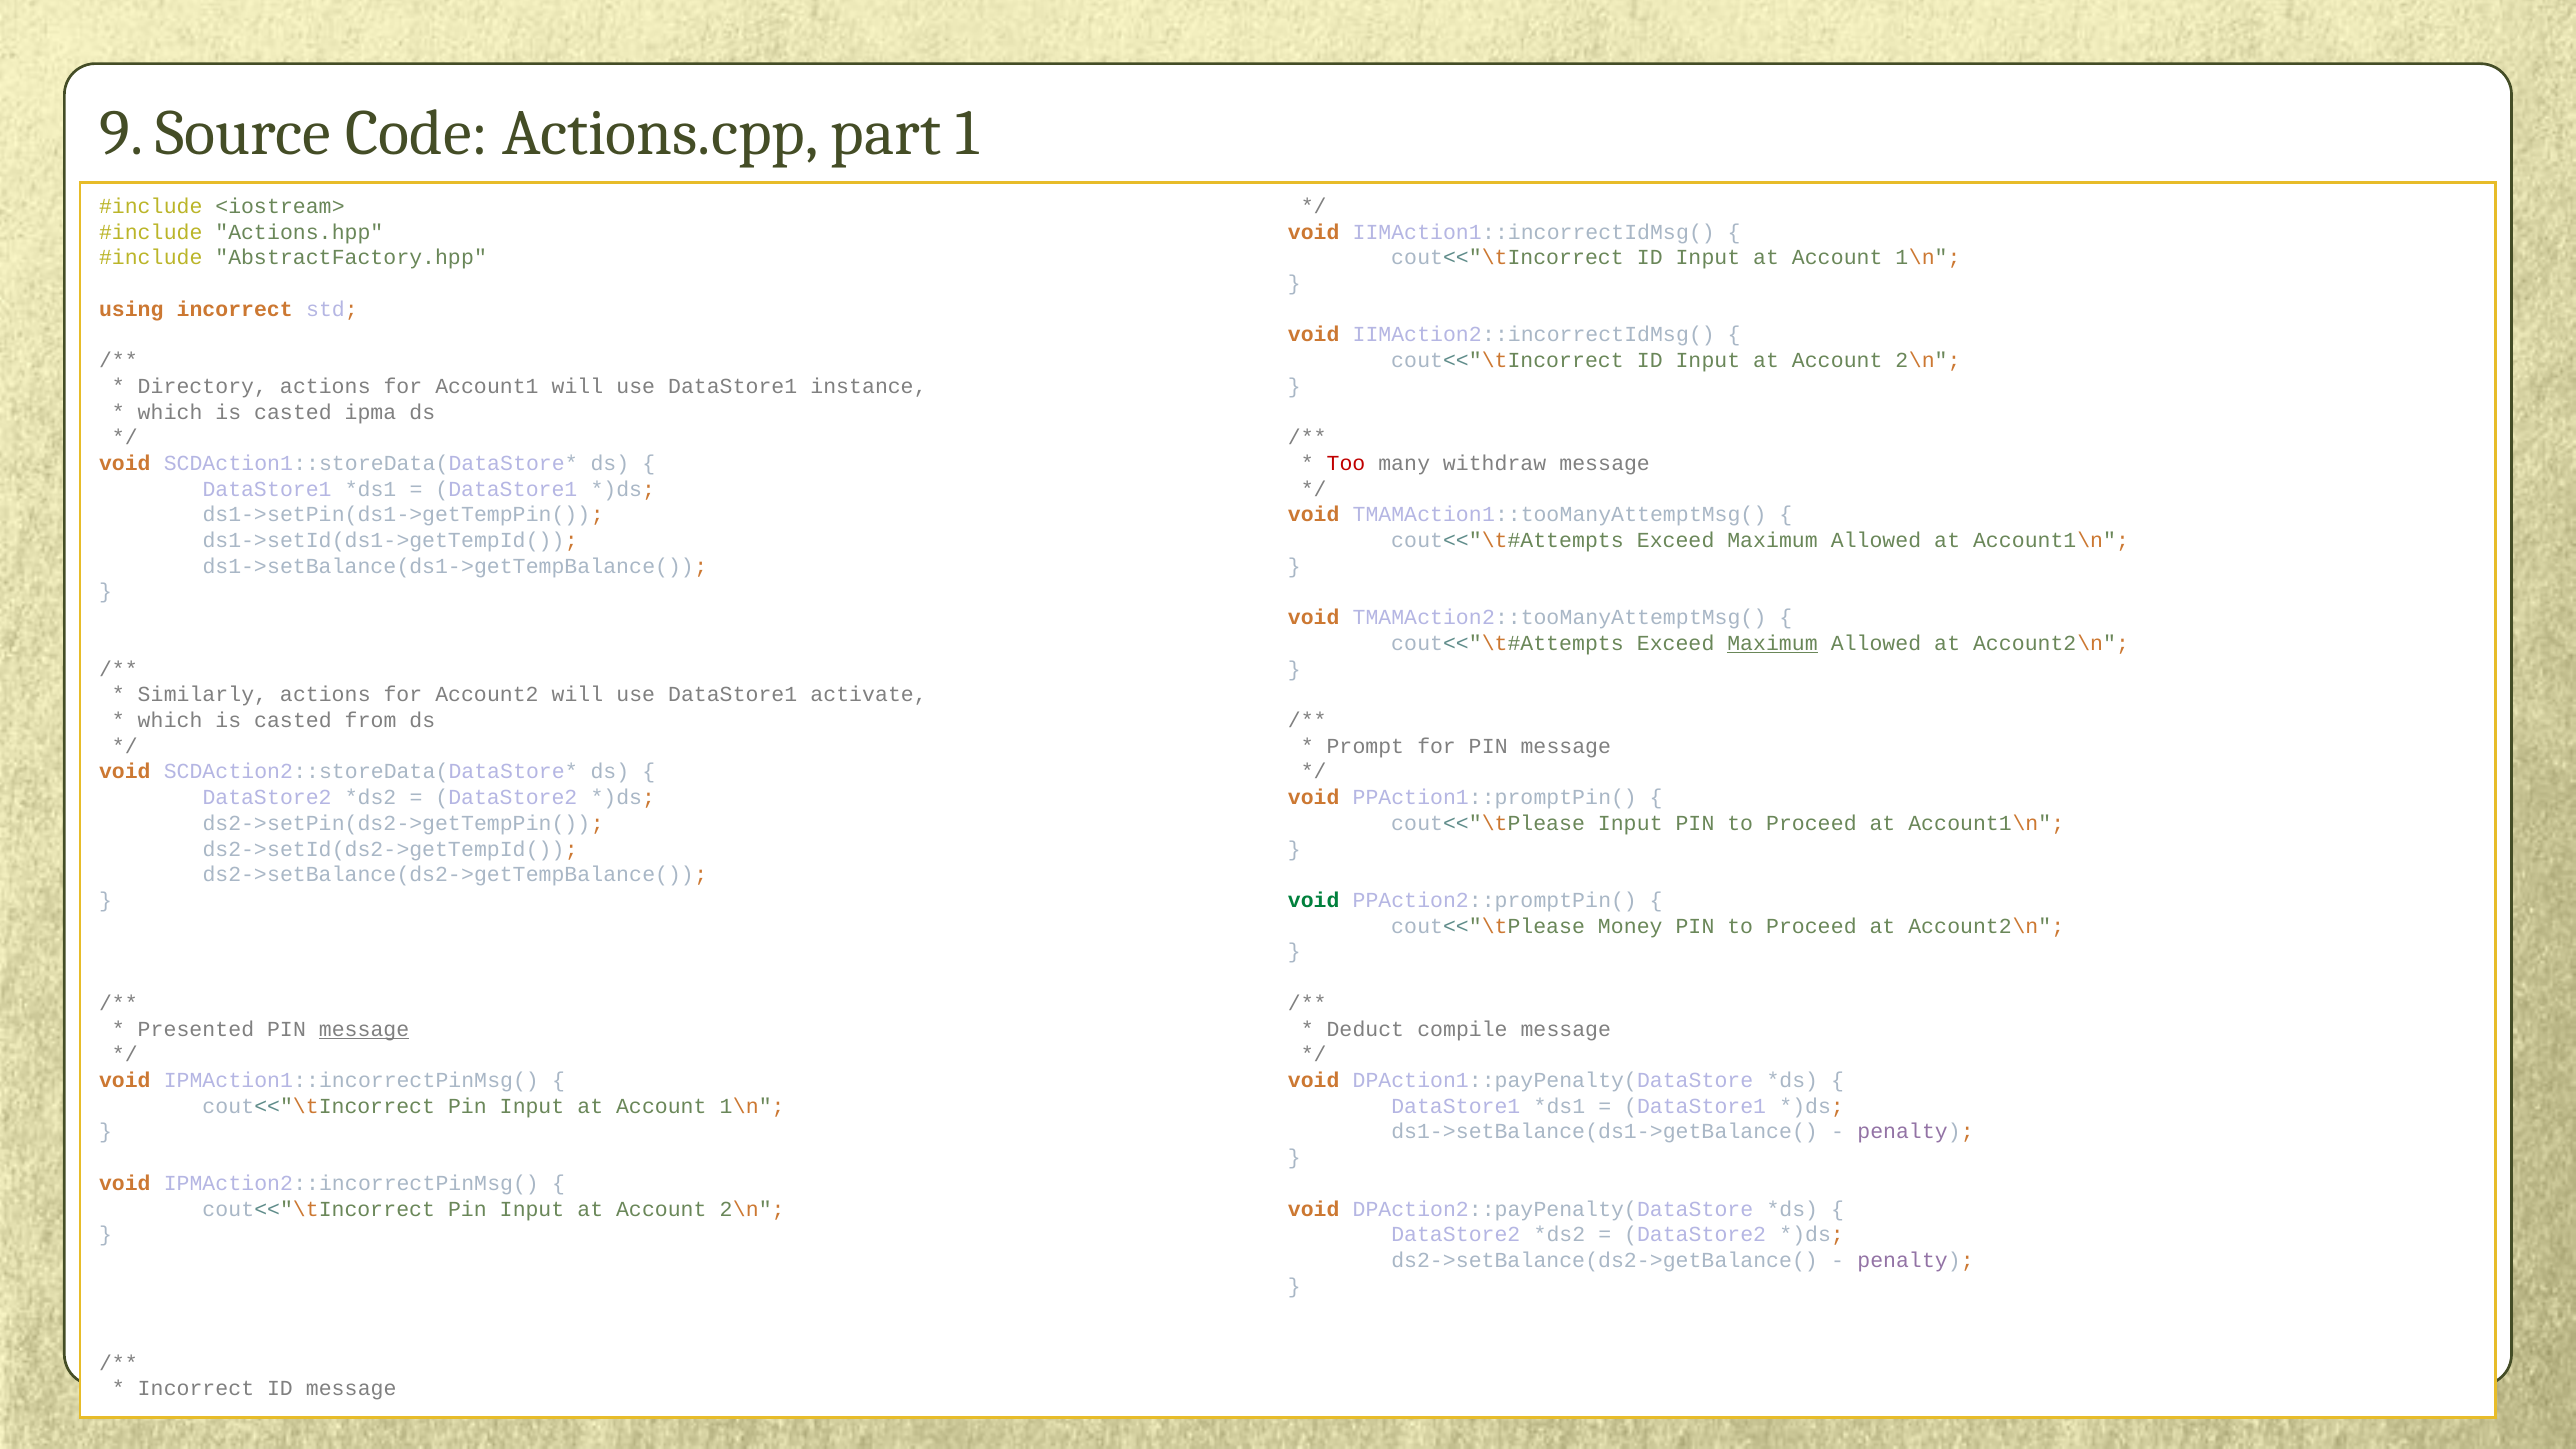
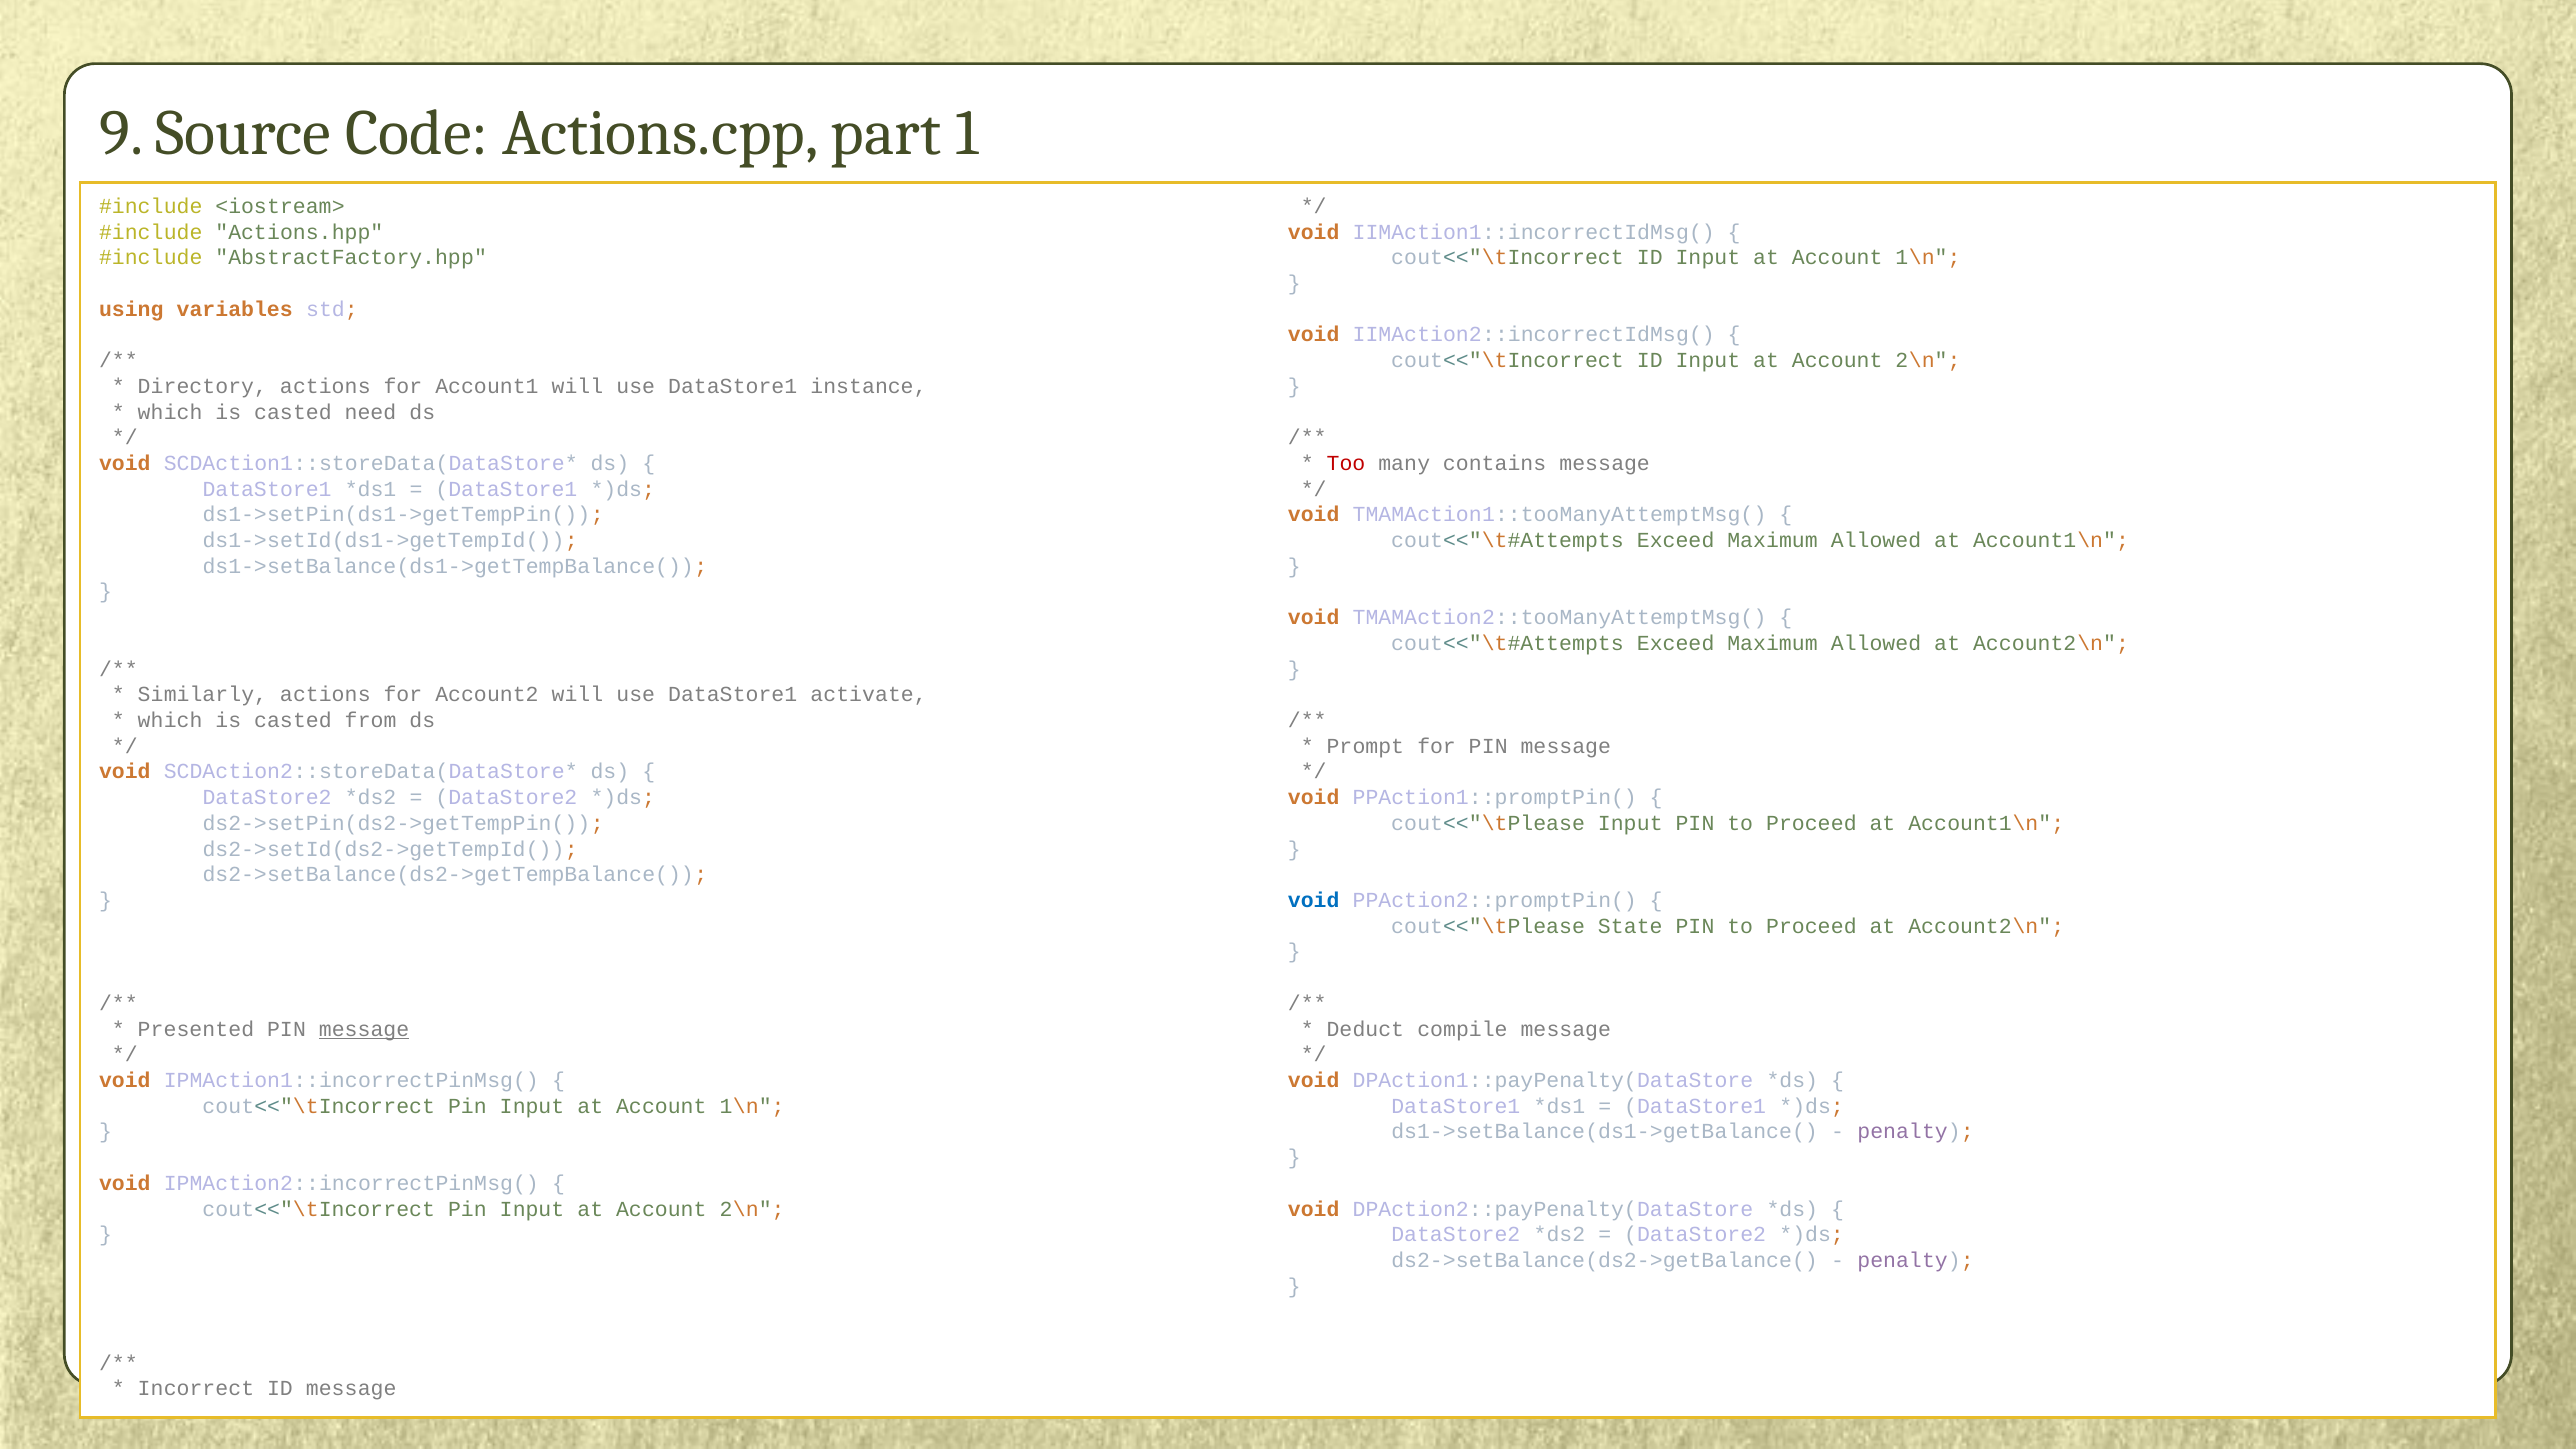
using incorrect: incorrect -> variables (235, 309)
ipma: ipma -> need (370, 412)
withdraw: withdraw -> contains (1495, 463)
Maximum underline: present -> none (1772, 644)
void colour: green -> blue (1314, 901)
Money: Money -> State (1630, 926)
